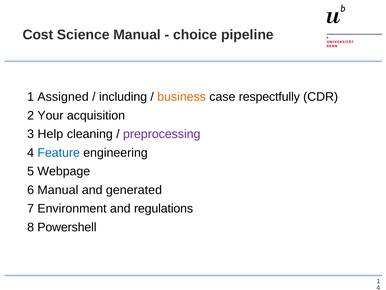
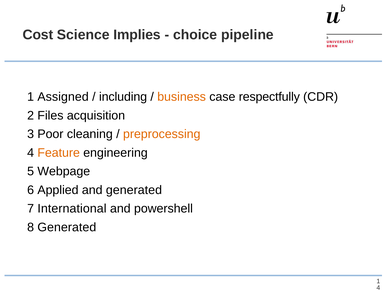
Science Manual: Manual -> Implies (137, 35)
Your: Your -> Files (50, 115)
Help: Help -> Poor (50, 134)
preprocessing colour: purple -> orange (162, 134)
Feature colour: blue -> orange (59, 152)
6 Manual: Manual -> Applied (58, 190)
Environment: Environment -> International (72, 208)
regulations: regulations -> powershell (163, 208)
8 Powershell: Powershell -> Generated (67, 227)
